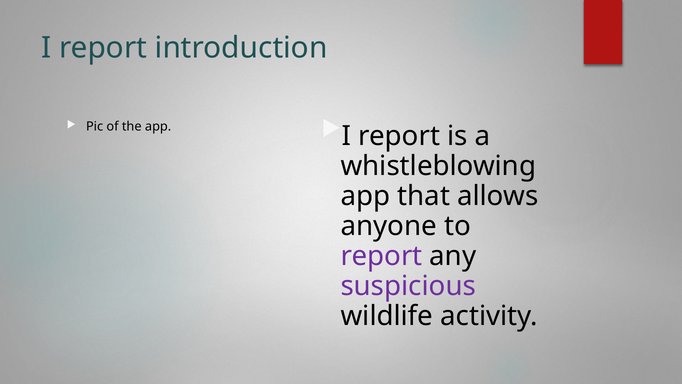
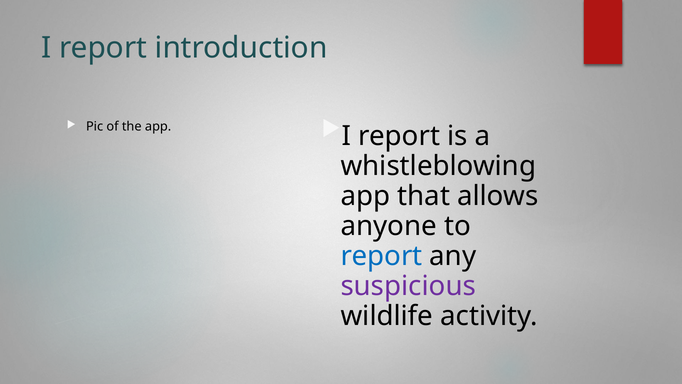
report colour: purple -> blue (381, 256)
